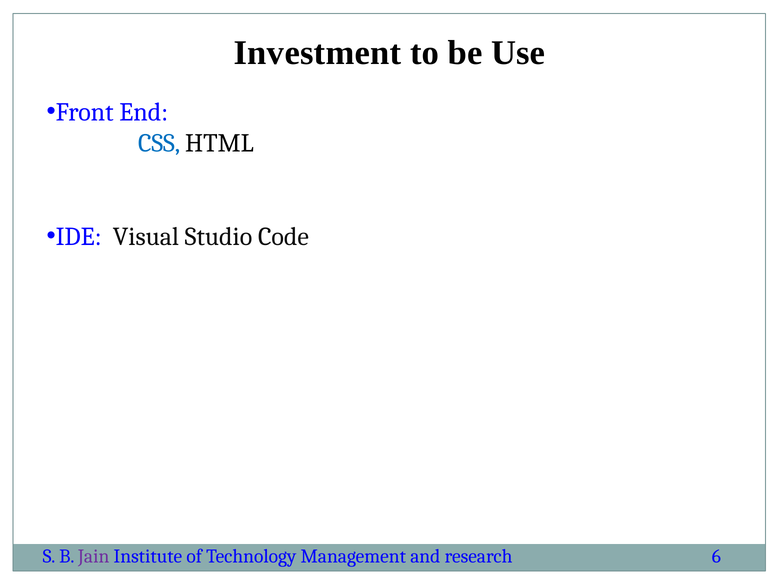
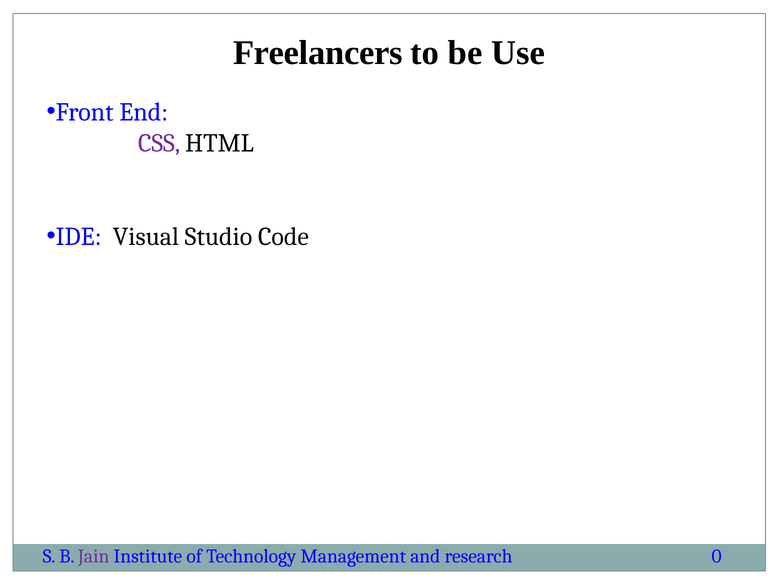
Investment: Investment -> Freelancers (318, 53)
CSS colour: blue -> purple (159, 143)
6: 6 -> 0 (717, 556)
